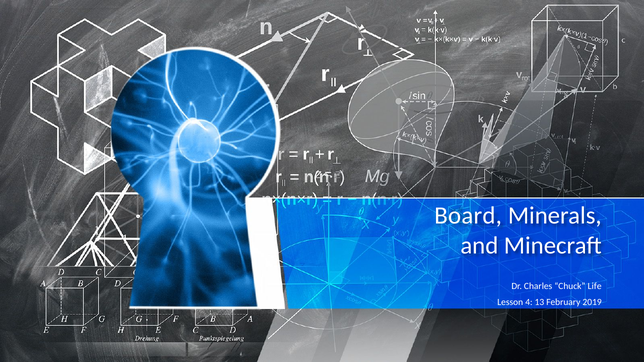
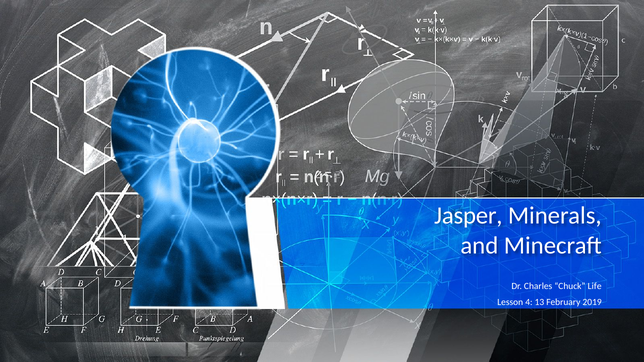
Board: Board -> Jasper (468, 216)
